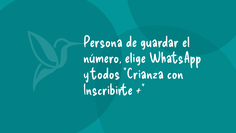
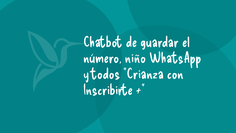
Persona: Persona -> Chatbot (103, 42)
elige: elige -> niño (135, 58)
